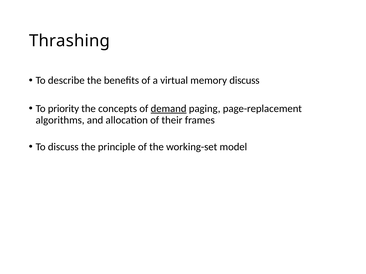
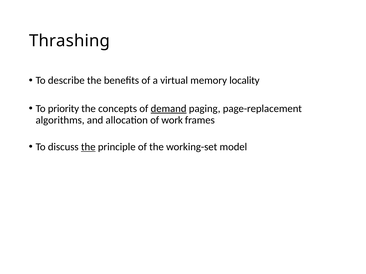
memory discuss: discuss -> locality (244, 81)
their: their -> work (172, 120)
the underline: none -> present (88, 147)
